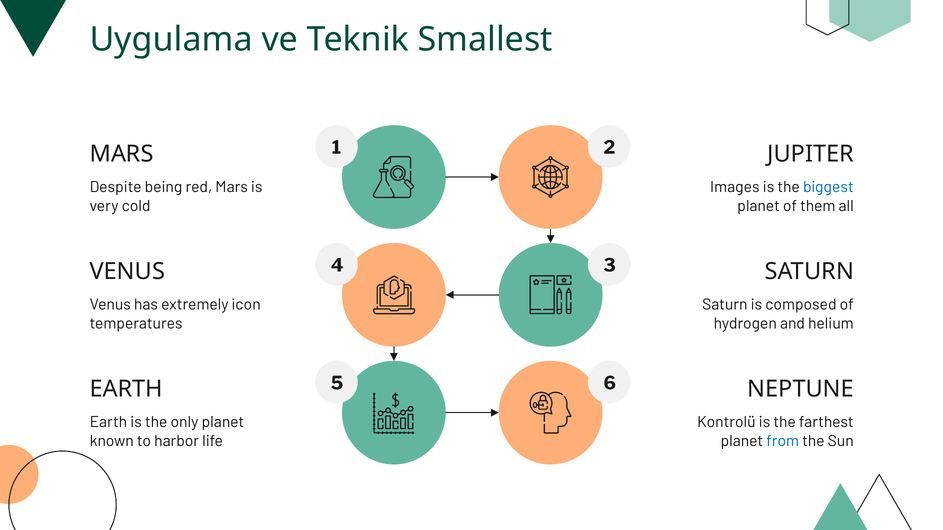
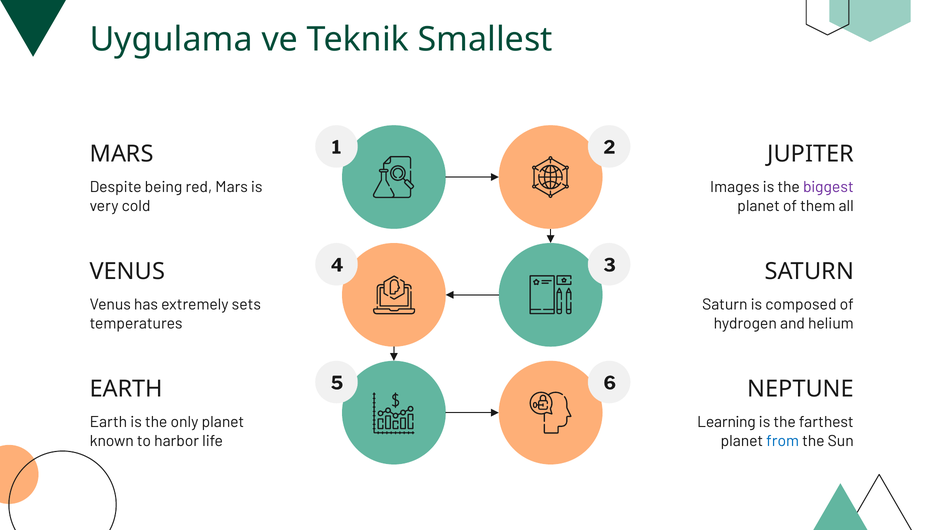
biggest colour: blue -> purple (828, 187)
icon: icon -> sets (246, 305)
Kontrolü: Kontrolü -> Learning (726, 422)
